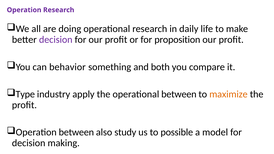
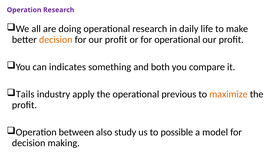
decision colour: purple -> orange (56, 40)
for proposition: proposition -> operational (177, 40)
behavior: behavior -> indicates (67, 67)
Type: Type -> Tails (25, 94)
operational between: between -> previous (179, 94)
